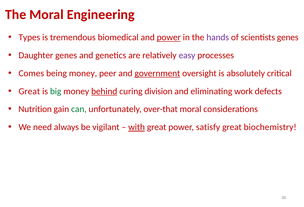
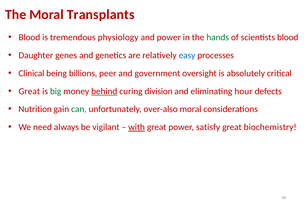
Engineering: Engineering -> Transplants (101, 15)
Types: Types -> Blood (29, 37)
biomedical: biomedical -> physiology (118, 37)
power underline: present -> none (169, 37)
hands colour: purple -> green (218, 37)
scientists genes: genes -> blood (288, 37)
easy colour: purple -> blue (187, 55)
Comes: Comes -> Clinical (31, 73)
being money: money -> billions (83, 73)
government underline: present -> none (157, 73)
work: work -> hour (243, 91)
over-that: over-that -> over-also (161, 109)
